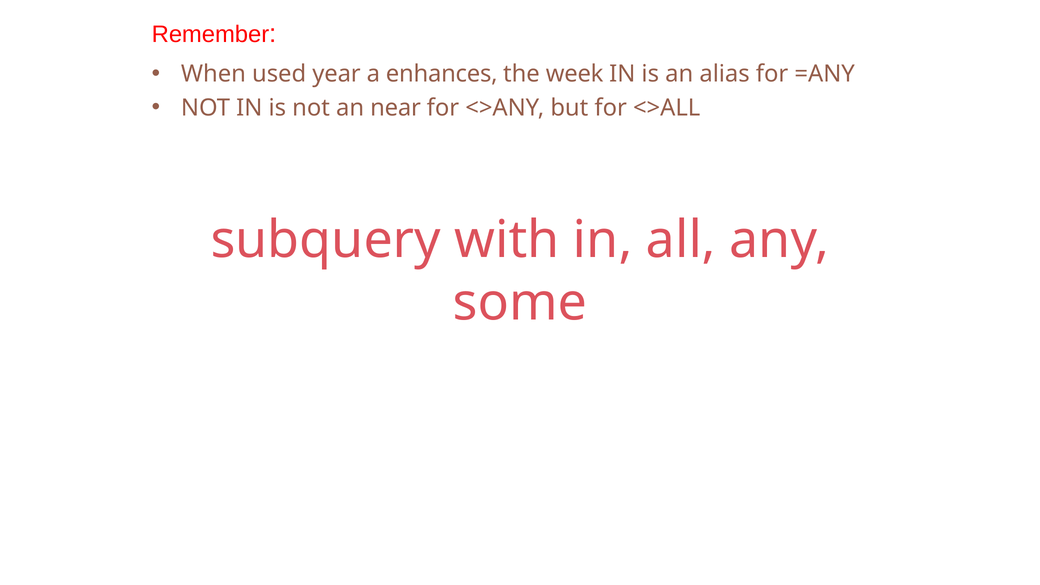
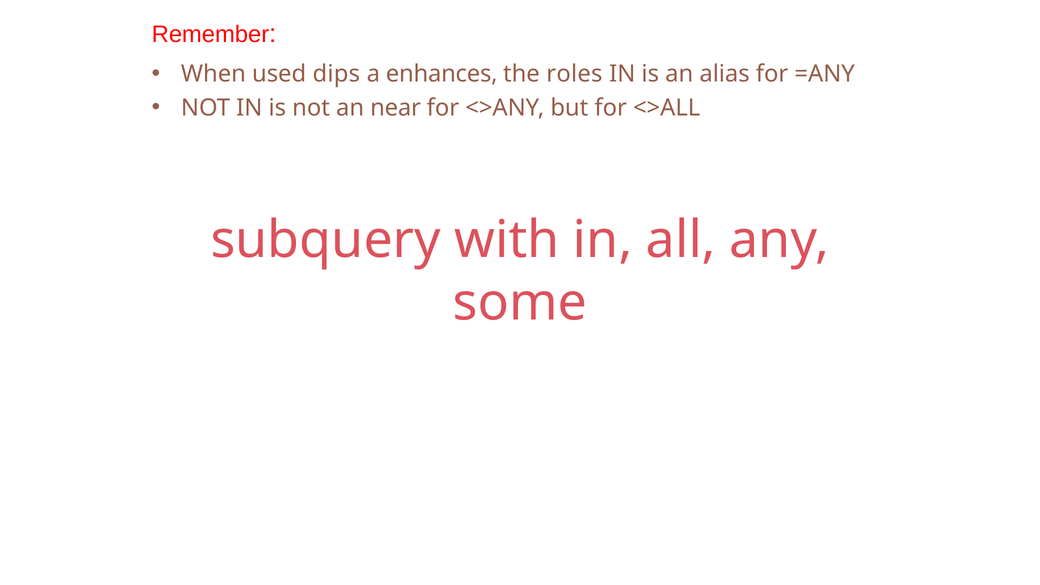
year: year -> dips (336, 74)
week: week -> roles (574, 74)
